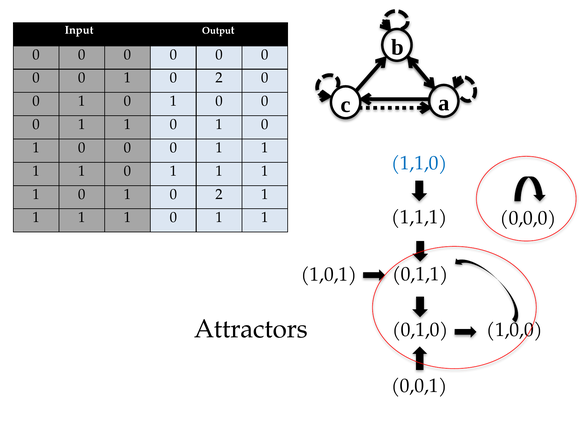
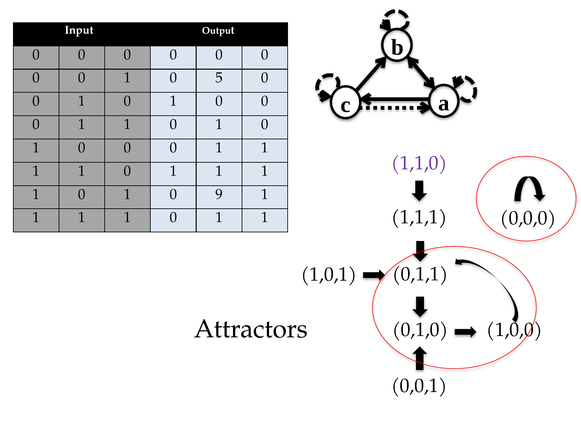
2: 2 -> 5 (219, 78)
1,1,0 colour: blue -> purple (419, 163)
2: 2 -> 9 (219, 194)
